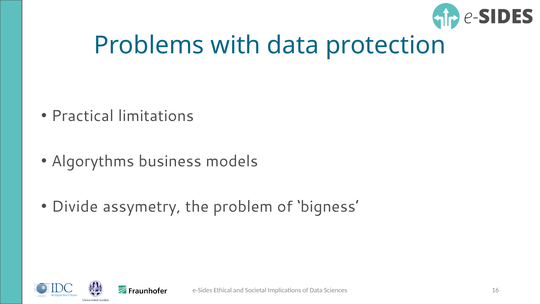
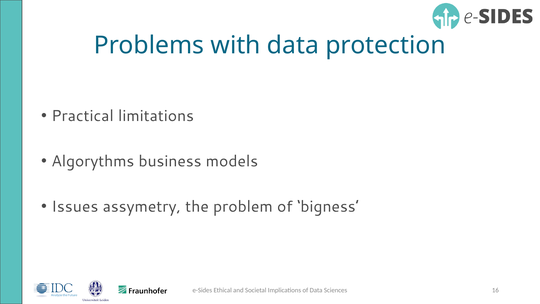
Divide: Divide -> Issues (75, 206)
